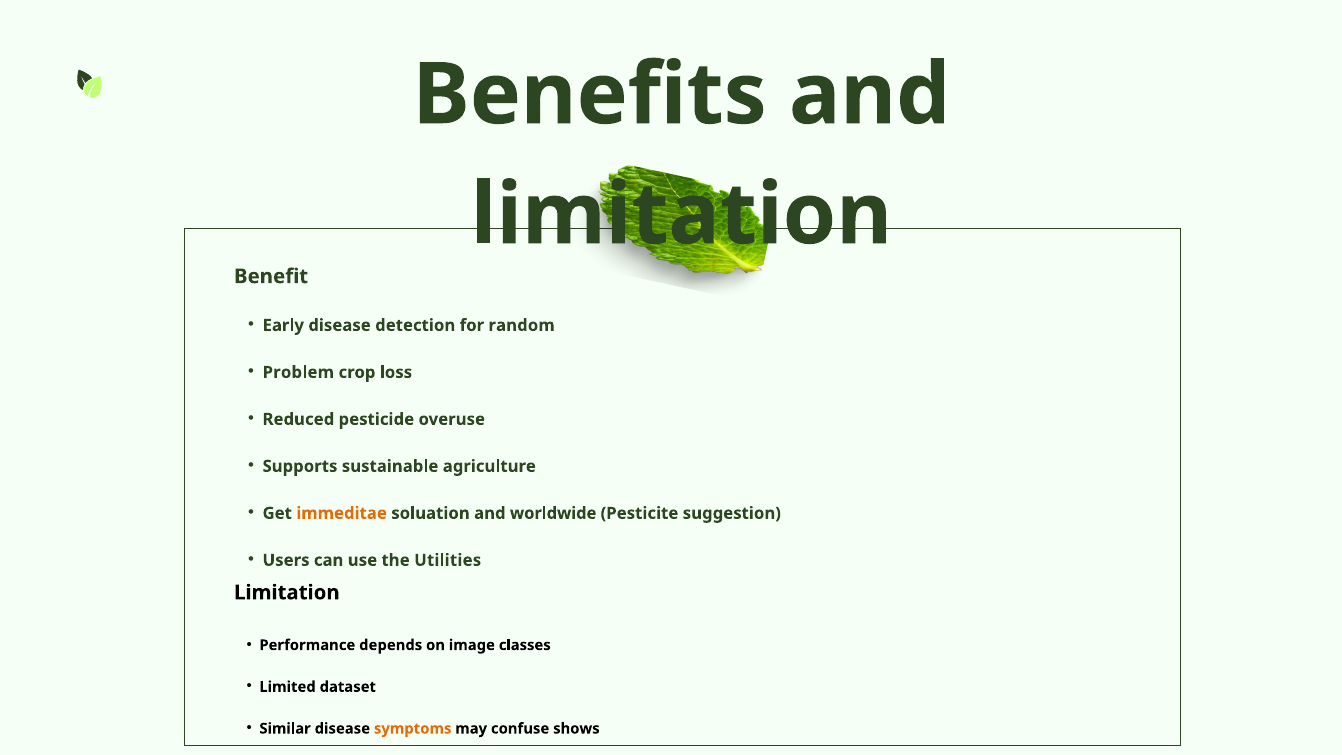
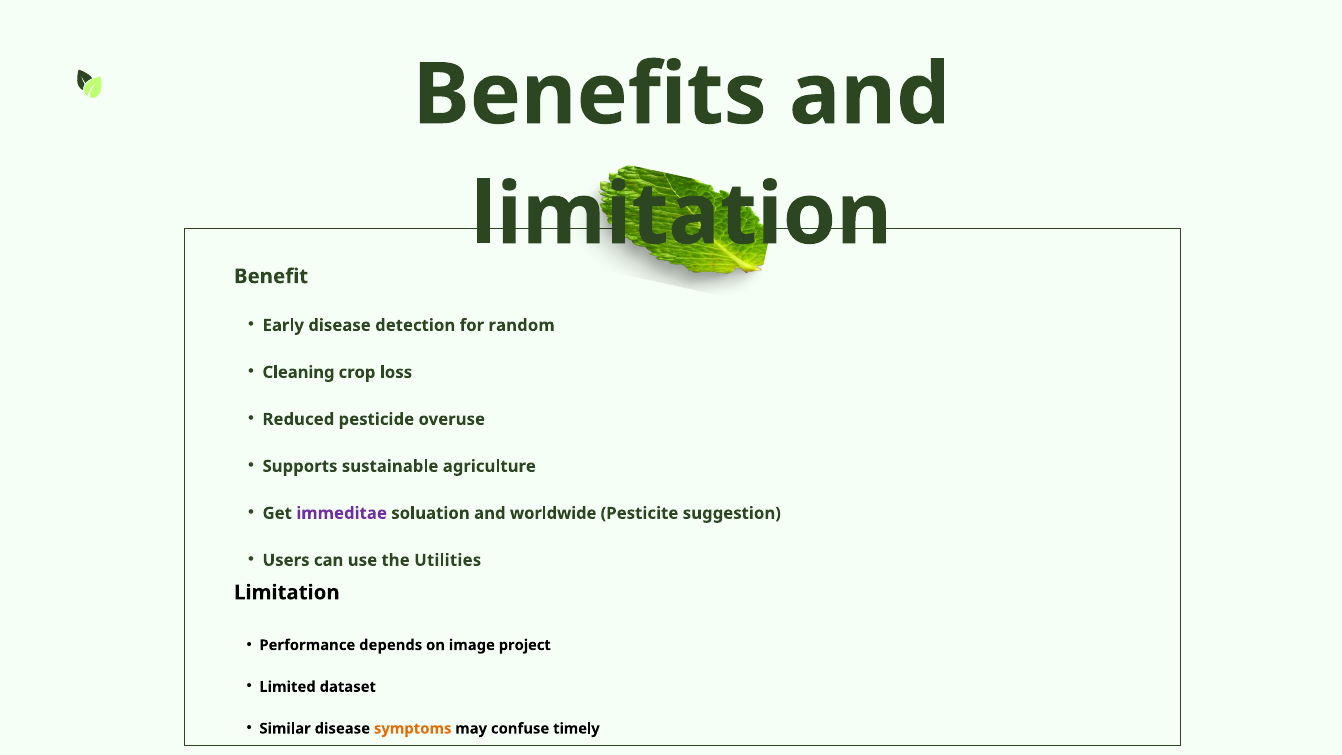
Problem: Problem -> Cleaning (298, 372)
immeditae colour: orange -> purple (342, 513)
classes: classes -> project (525, 645)
shows: shows -> timely (576, 728)
